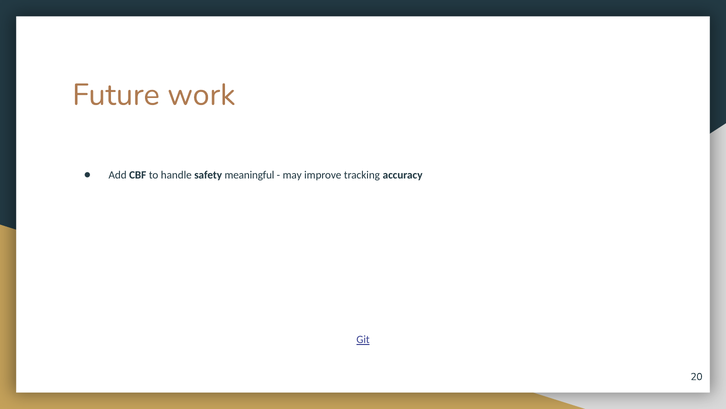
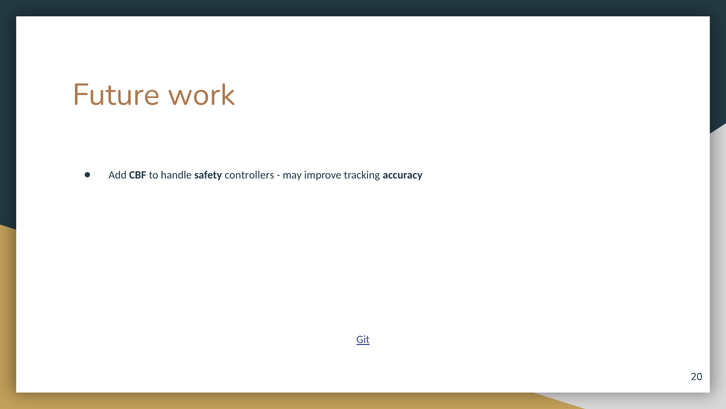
meaningful: meaningful -> controllers (249, 175)
